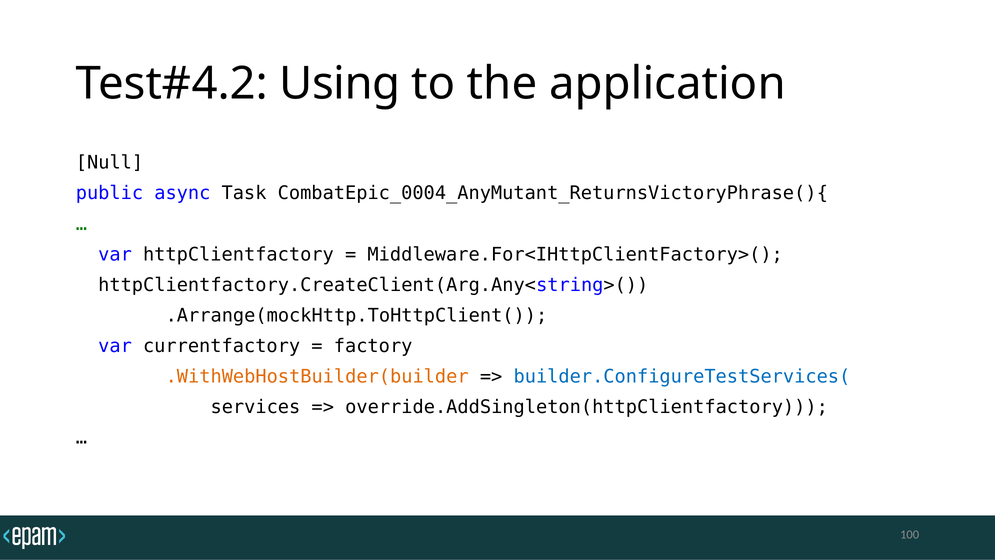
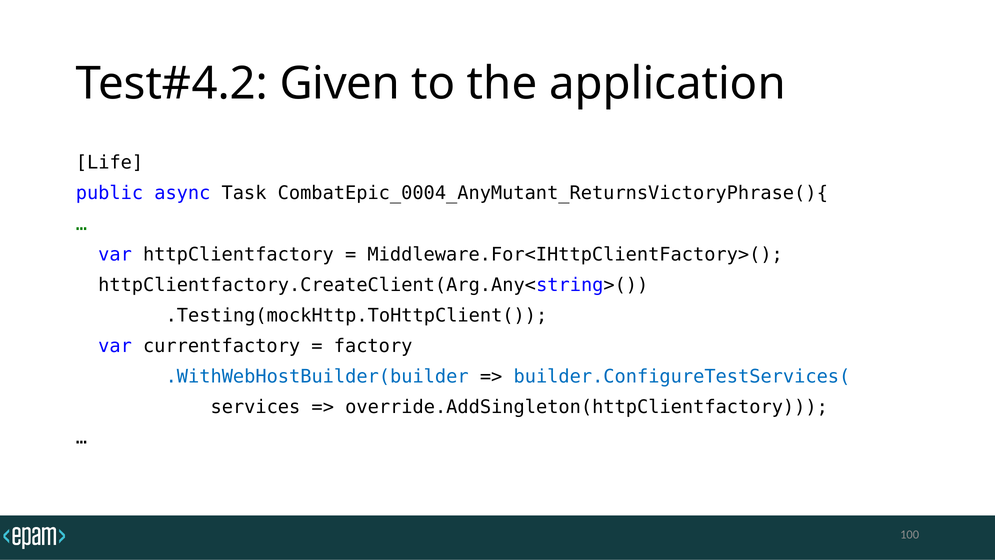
Using: Using -> Given (340, 84)
Null: Null -> Life (110, 163)
.Arrange(mockHttp.ToHttpClient(: .Arrange(mockHttp.ToHttpClient( -> .Testing(mockHttp.ToHttpClient( (356, 315)
.WithWebHostBuilder(builder colour: orange -> blue (317, 376)
